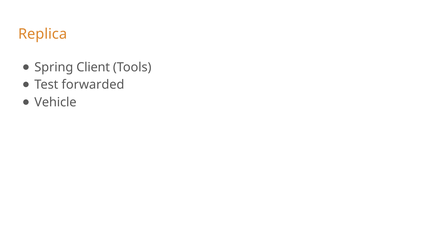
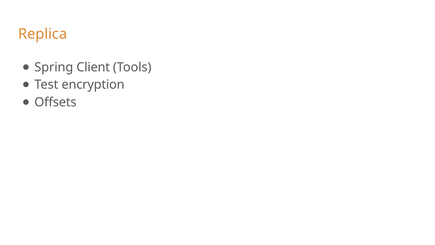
forwarded: forwarded -> encryption (93, 85)
Vehicle: Vehicle -> Offsets (55, 102)
